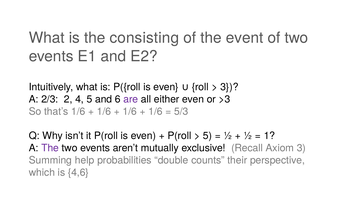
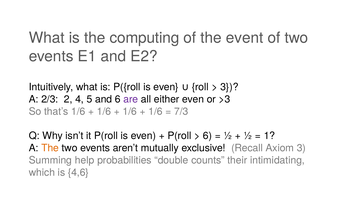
consisting: consisting -> computing (144, 38)
5/3: 5/3 -> 7/3 (181, 111)
5: 5 -> 6 (207, 136)
The colour: purple -> orange (50, 148)
perspective: perspective -> intimidating (277, 160)
